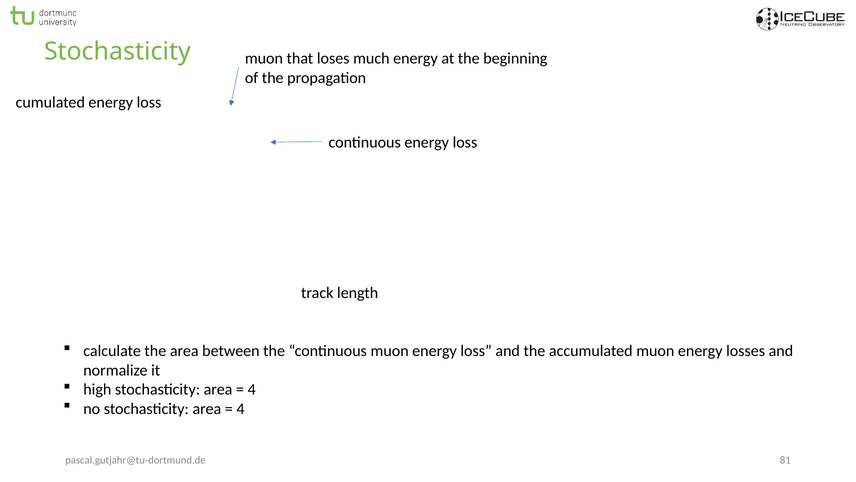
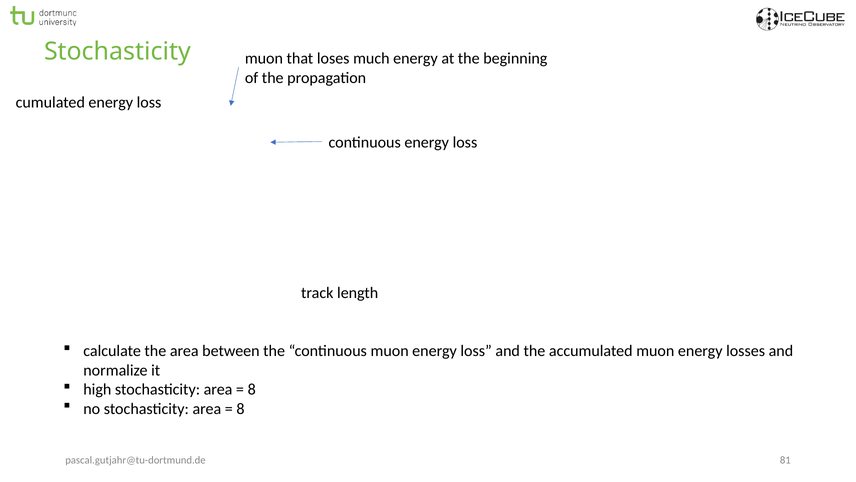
4: 4 -> 8 (252, 389)
4: 4 -> 8 (240, 408)
